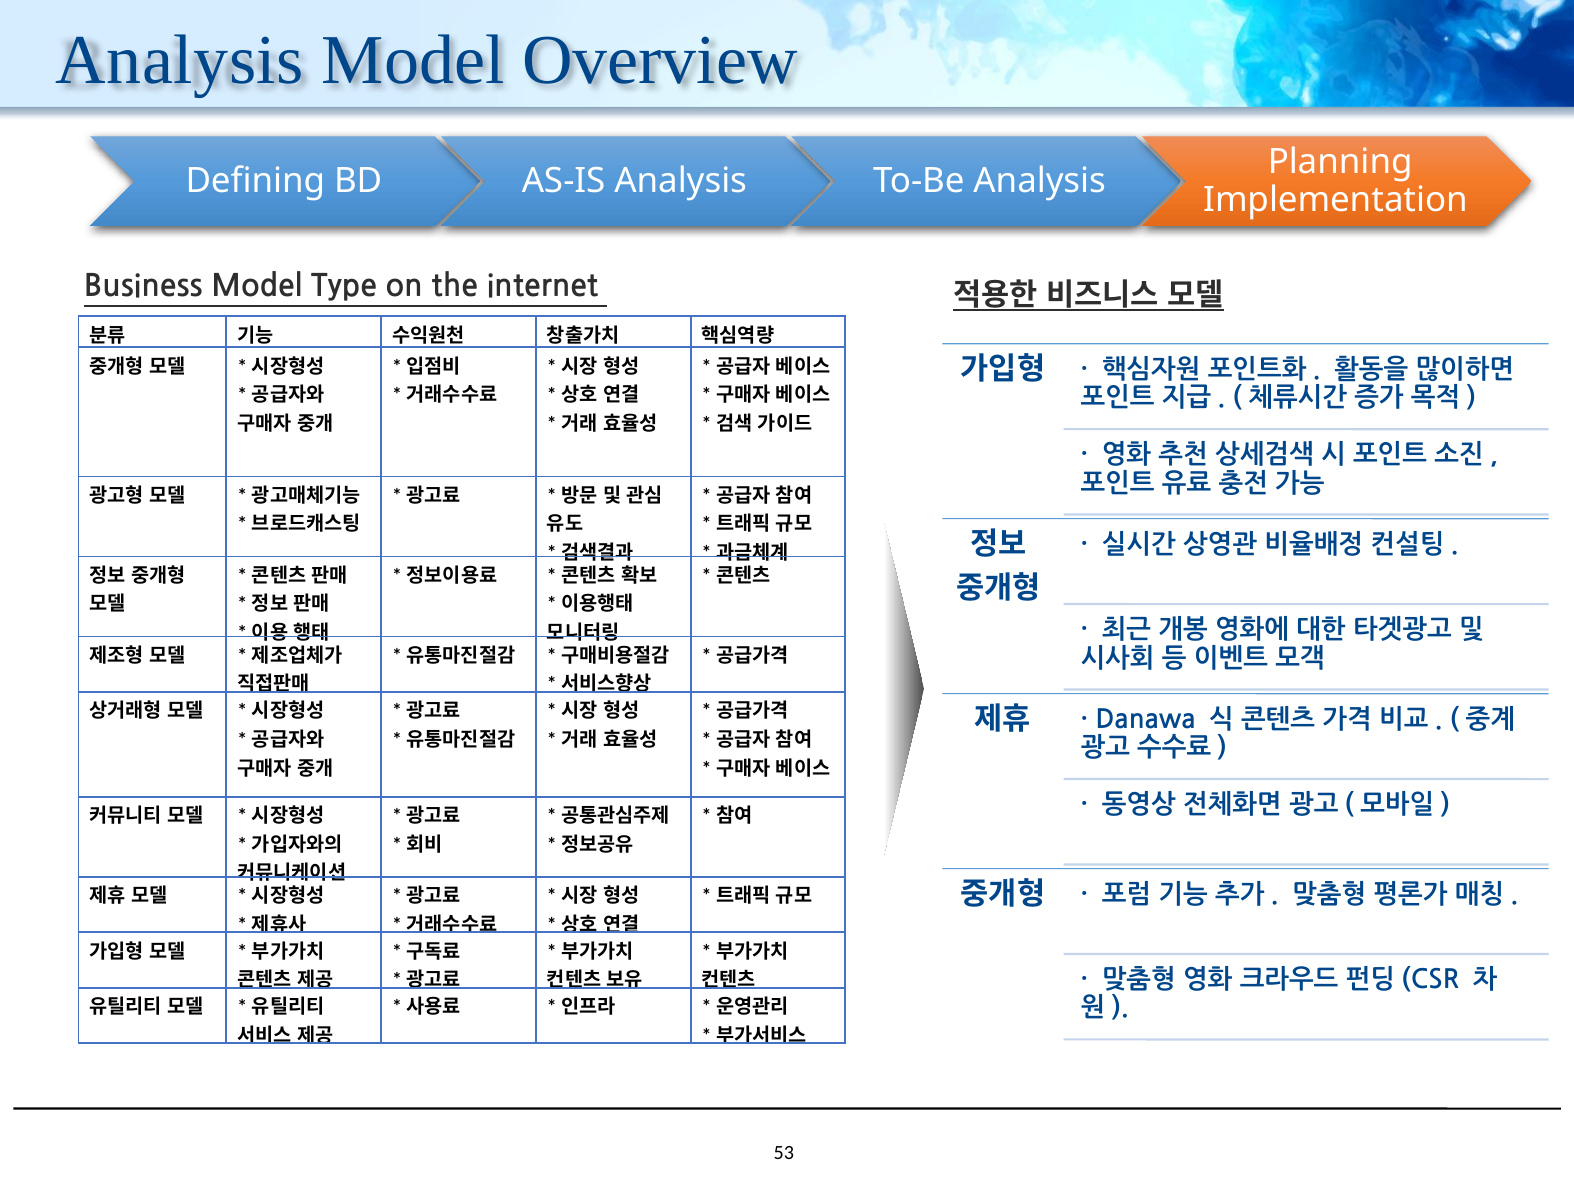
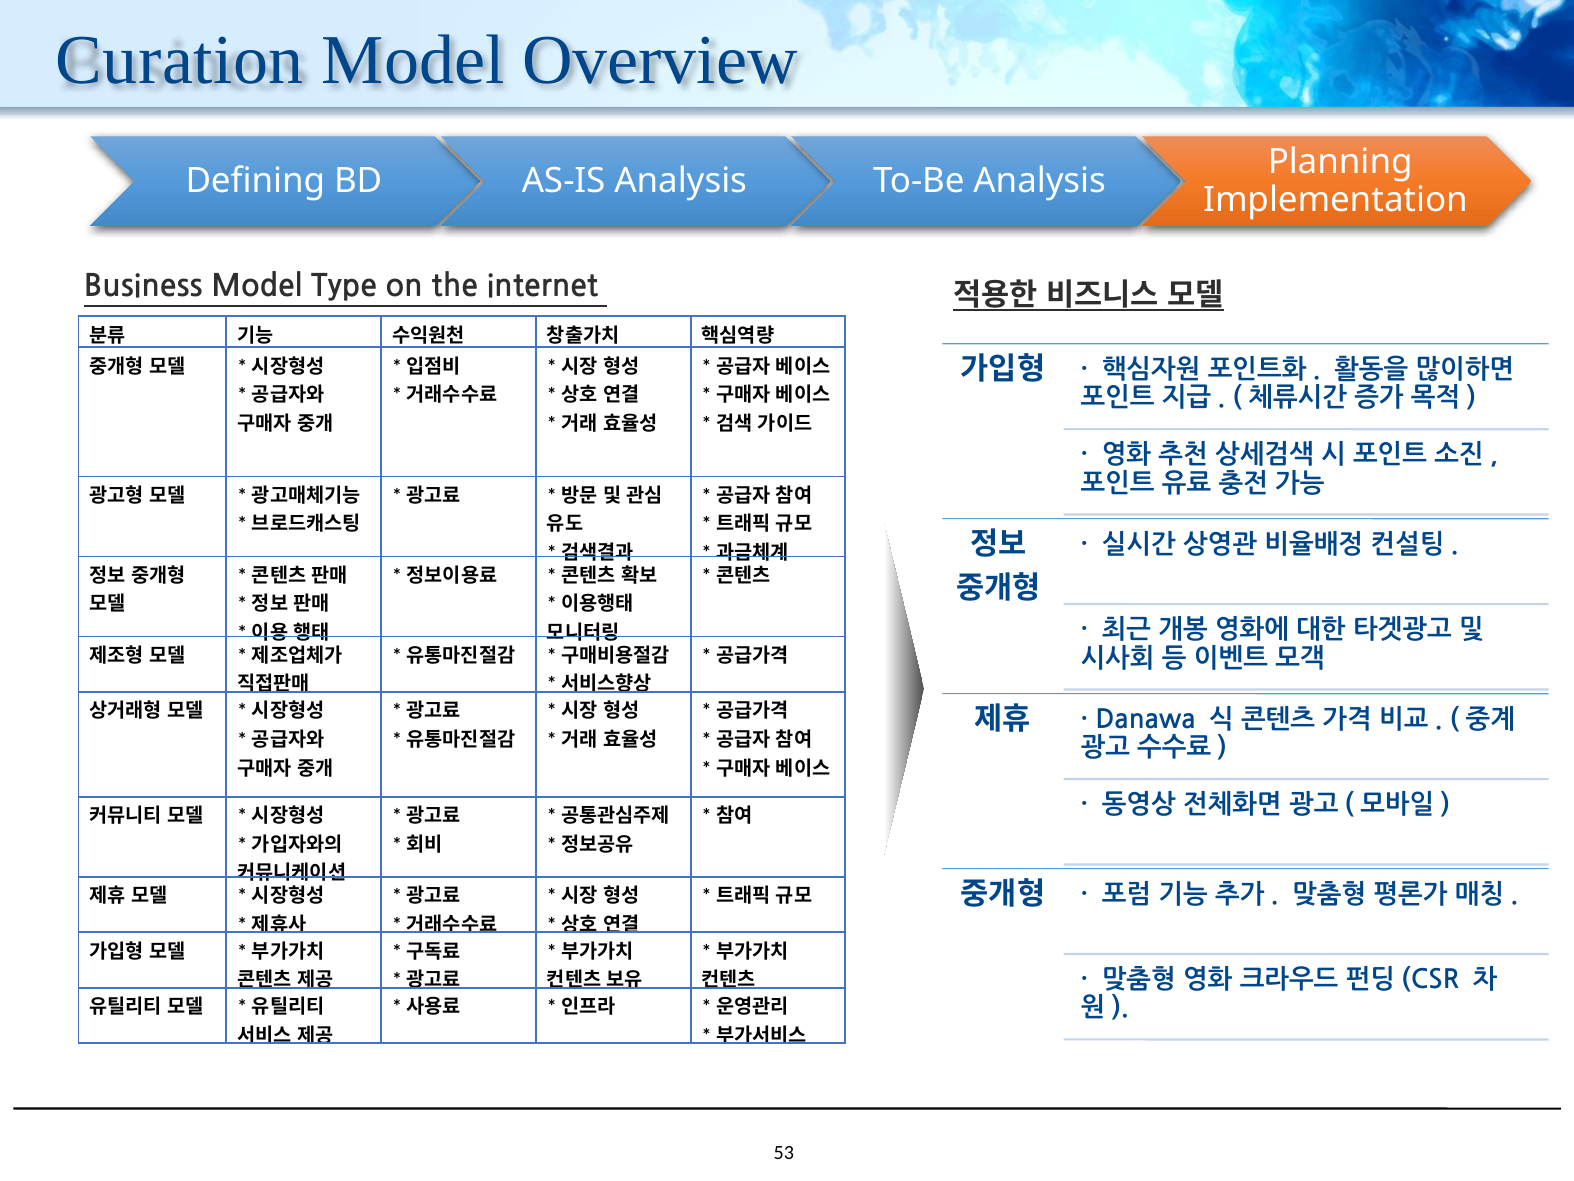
Analysis: Analysis -> Curation (180, 60)
